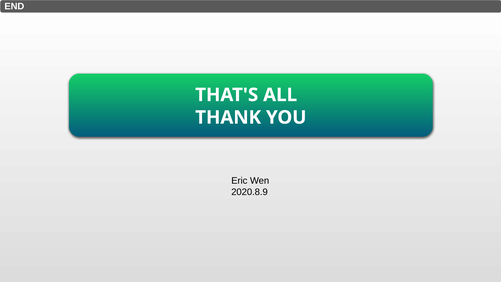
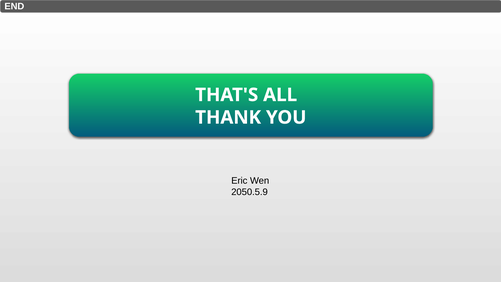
2020.8.9: 2020.8.9 -> 2050.5.9 (250, 192)
